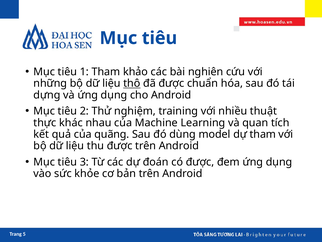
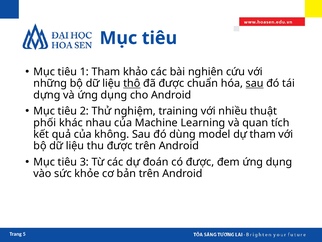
sau underline: none -> present (255, 83)
thực: thực -> phối (45, 122)
quãng: quãng -> không (112, 134)
